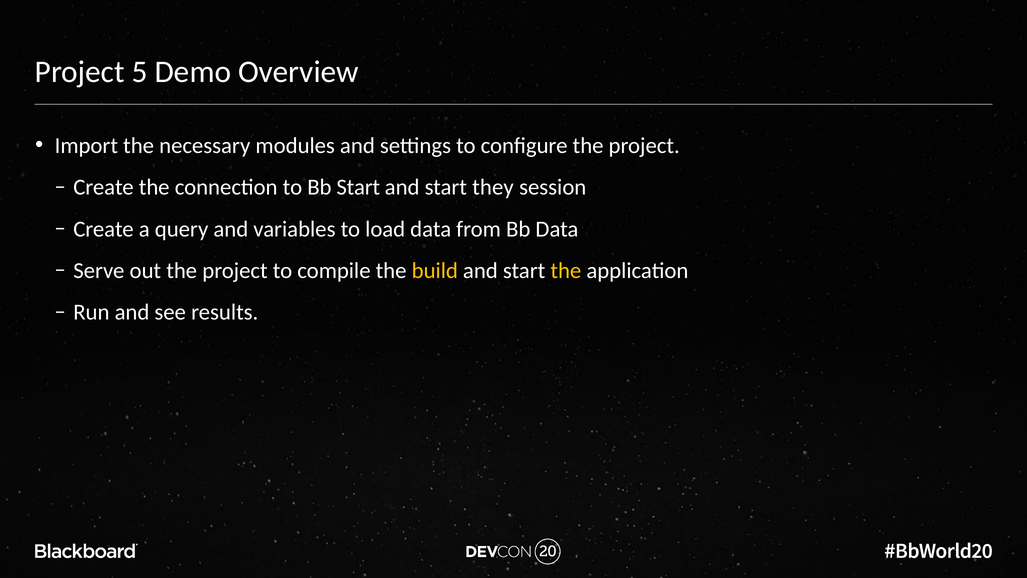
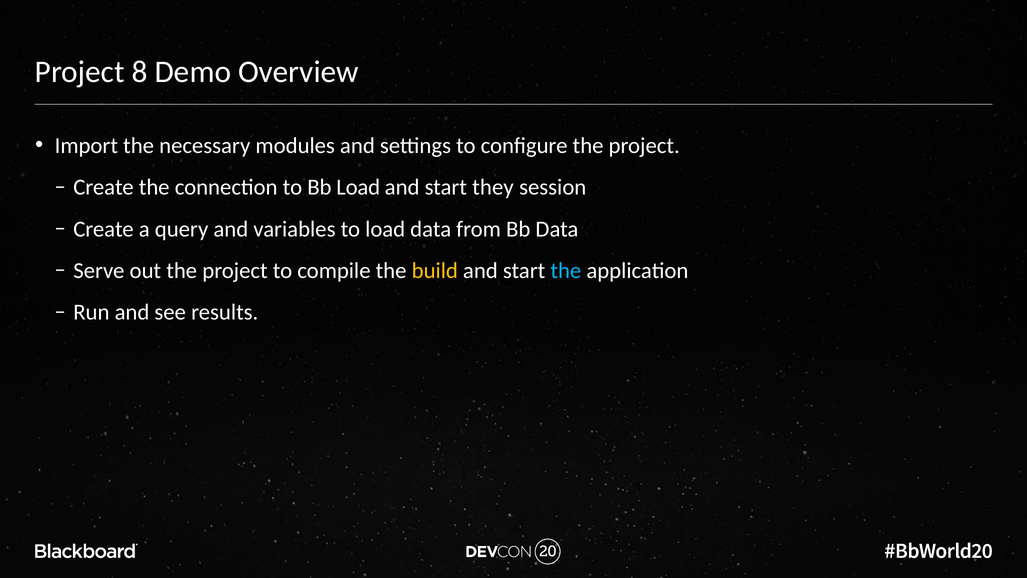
5: 5 -> 8 (140, 72)
Bb Start: Start -> Load (358, 187)
the colour: yellow -> light blue (566, 271)
